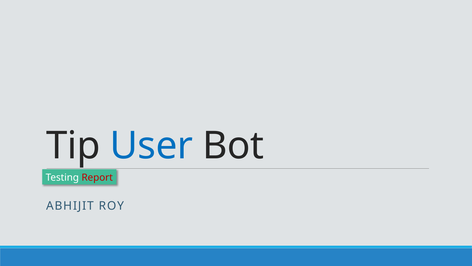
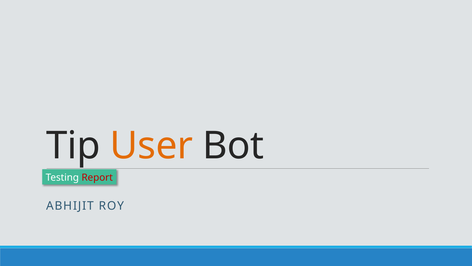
User colour: blue -> orange (151, 146)
